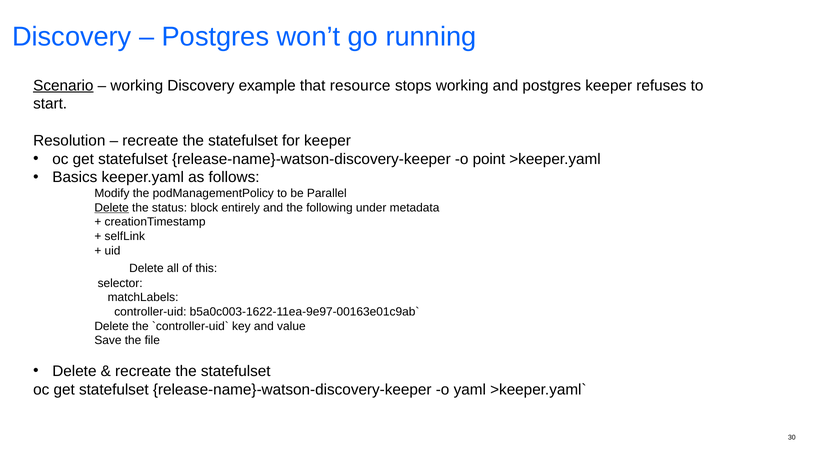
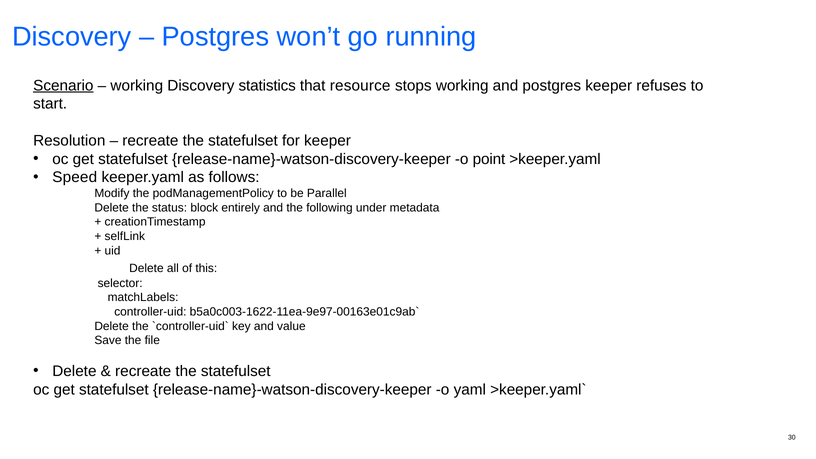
example: example -> statistics (267, 86)
Basics: Basics -> Speed (75, 177)
Delete underline: present -> none (112, 208)
